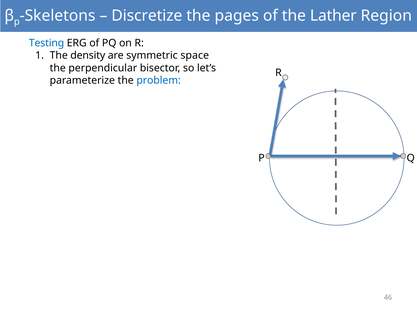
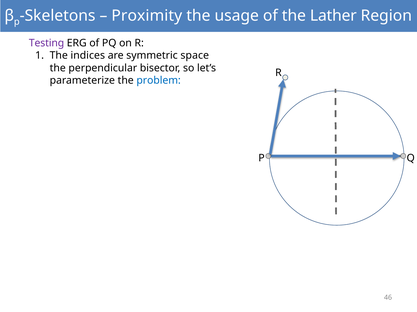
Discretize: Discretize -> Proximity (147, 16)
pages: pages -> usage (237, 16)
Testing colour: blue -> purple (47, 43)
density: density -> indices (88, 56)
